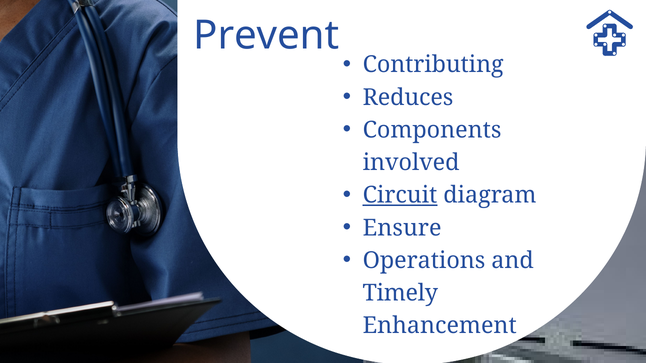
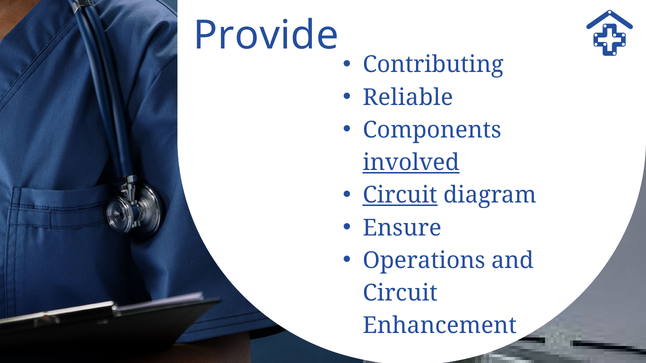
Prevent: Prevent -> Provide (266, 36)
Reduces: Reduces -> Reliable (408, 98)
involved underline: none -> present (411, 163)
Timely: Timely -> Circuit (400, 293)
